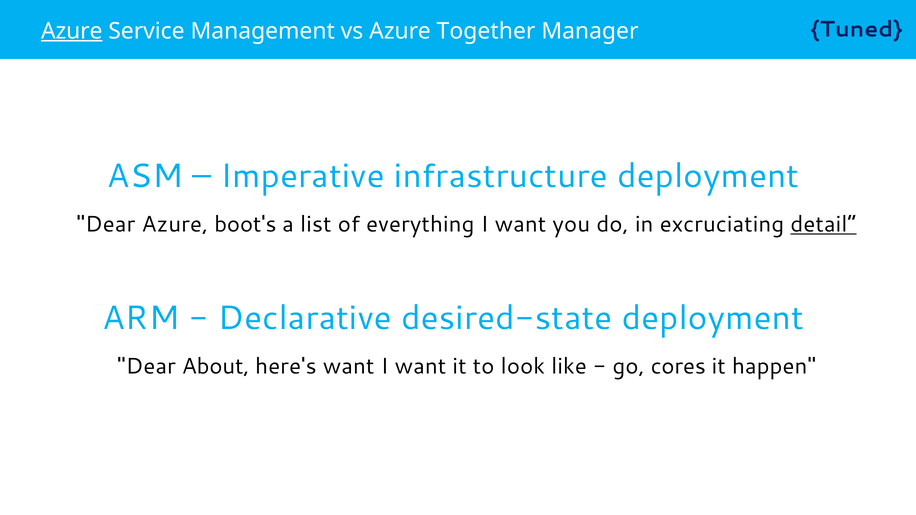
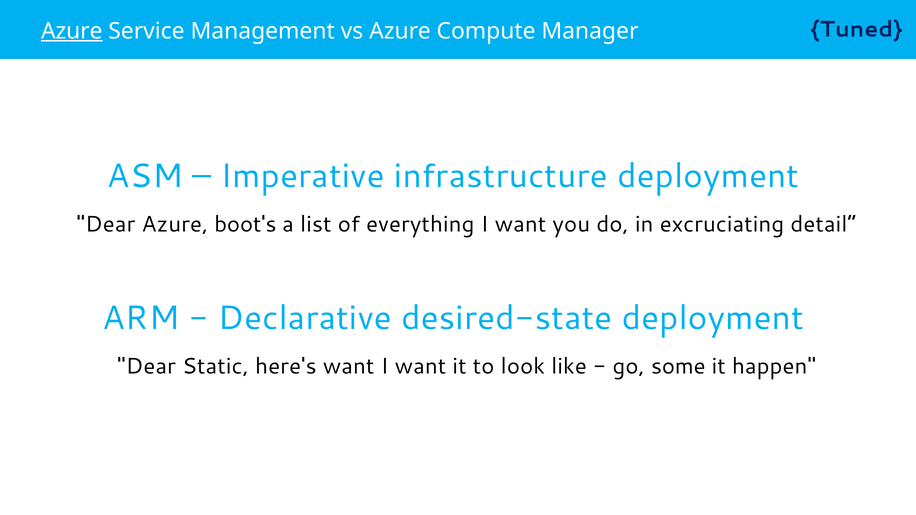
Together: Together -> Compute (486, 31)
detail“ underline: present -> none (823, 224)
About: About -> Static (215, 367)
cores: cores -> some (678, 367)
